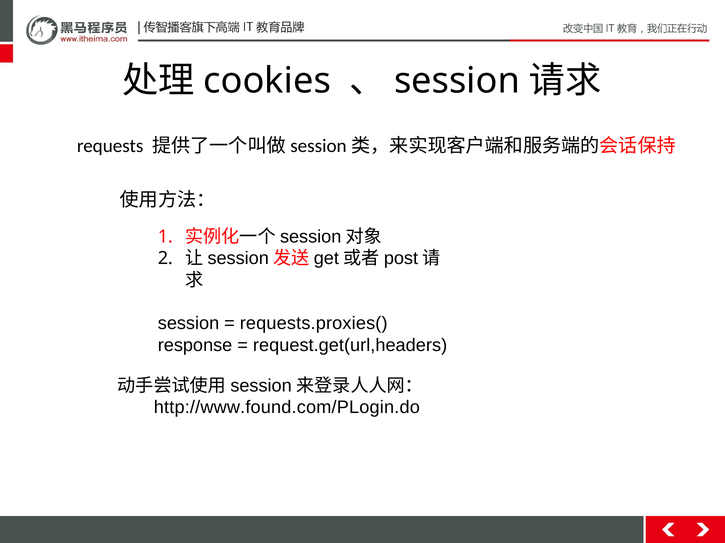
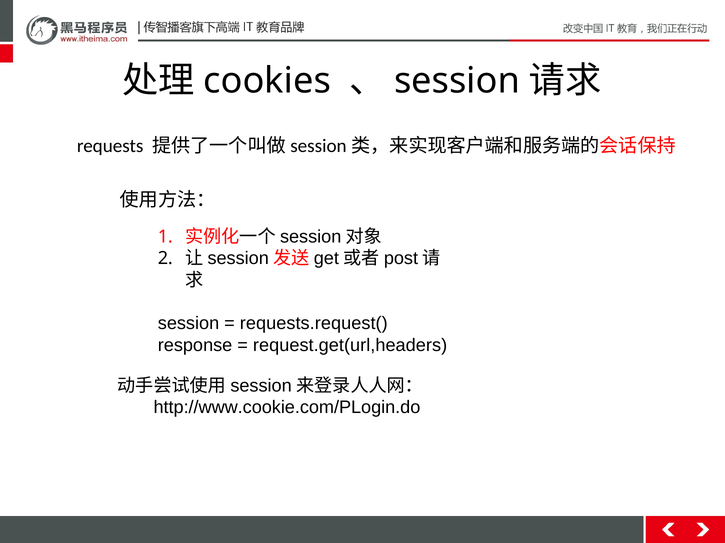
requests.proxies(: requests.proxies( -> requests.request( (314, 324)
http://www.found.com/PLogin.do: http://www.found.com/PLogin.do -> http://www.cookie.com/PLogin.do (287, 408)
